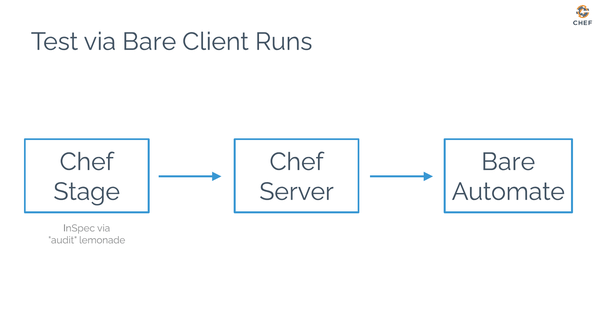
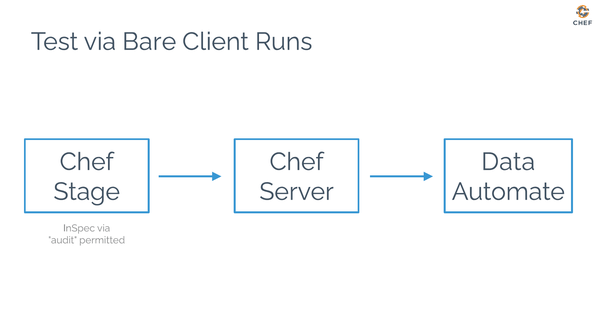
Bare: Bare -> Data (508, 162)
lemonade: lemonade -> permitted (102, 240)
